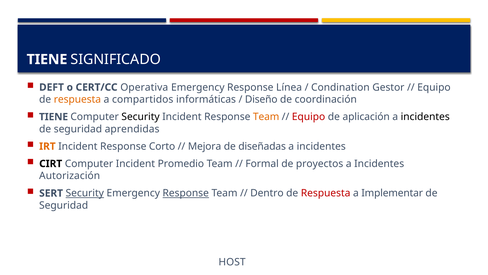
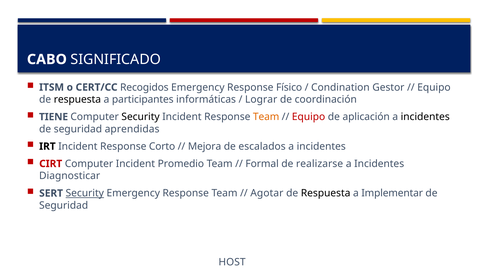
TIENE: TIENE -> CABO (47, 59)
DEFT: DEFT -> ITSM (52, 87)
Operativa: Operativa -> Recogidos (144, 87)
Línea: Línea -> Físico (289, 87)
respuesta colour: orange -> black (77, 99)
compartidos: compartidos -> participantes (143, 99)
Diseño: Diseño -> Lograr (261, 99)
IRT colour: orange -> black (47, 146)
diseñadas: diseñadas -> escalados (262, 146)
CIRT colour: black -> red (51, 163)
proyectos: proyectos -> realizarse (320, 163)
Autorización: Autorización -> Diagnosticar (70, 176)
Response underline: present -> none (186, 193)
Dentro: Dentro -> Agotar (267, 193)
Respuesta colour: red -> black (326, 193)
